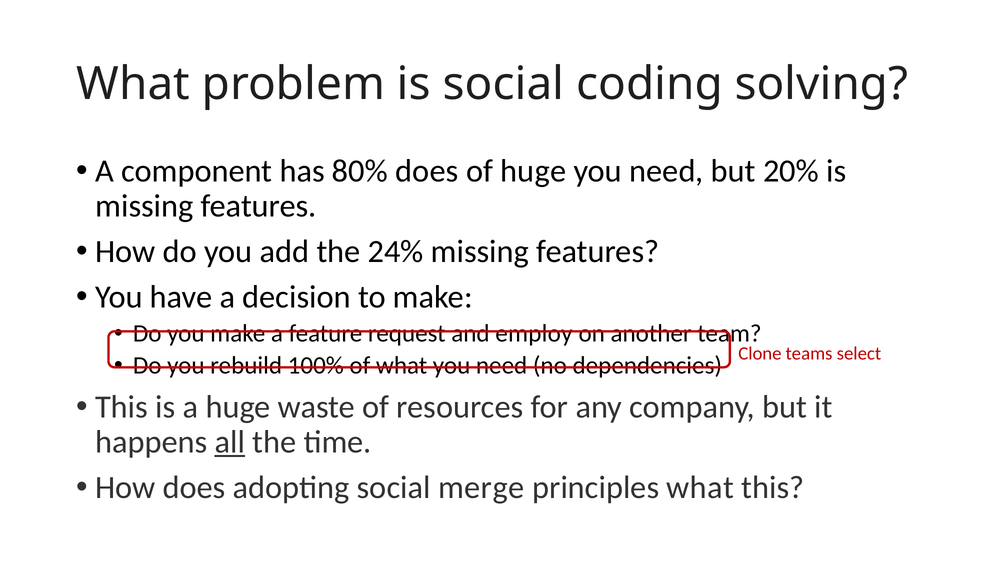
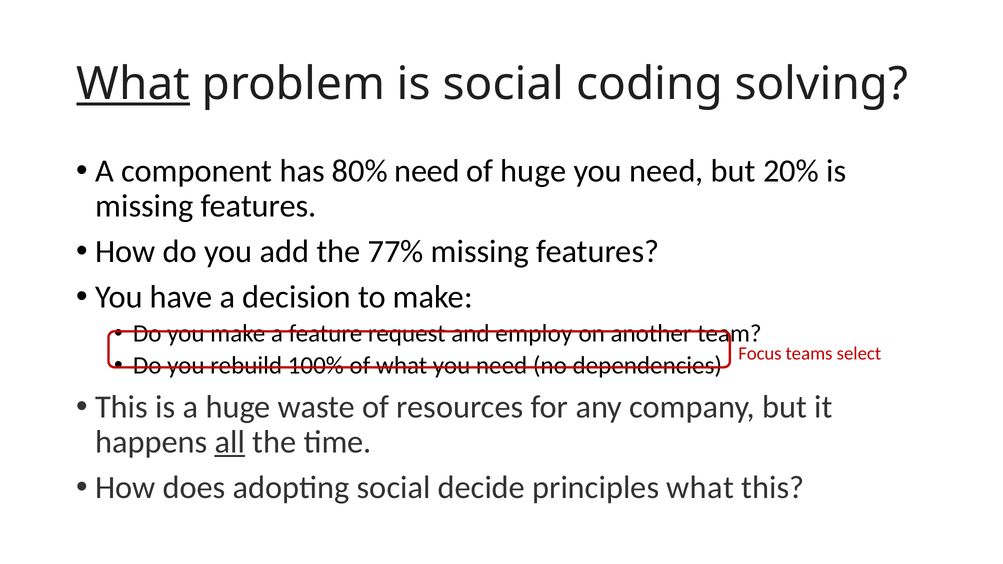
What underline: none -> present (133, 84)
80% does: does -> need (427, 171)
24%: 24% -> 77% (396, 252)
Clone: Clone -> Focus (760, 354)
merge: merge -> decide (481, 488)
